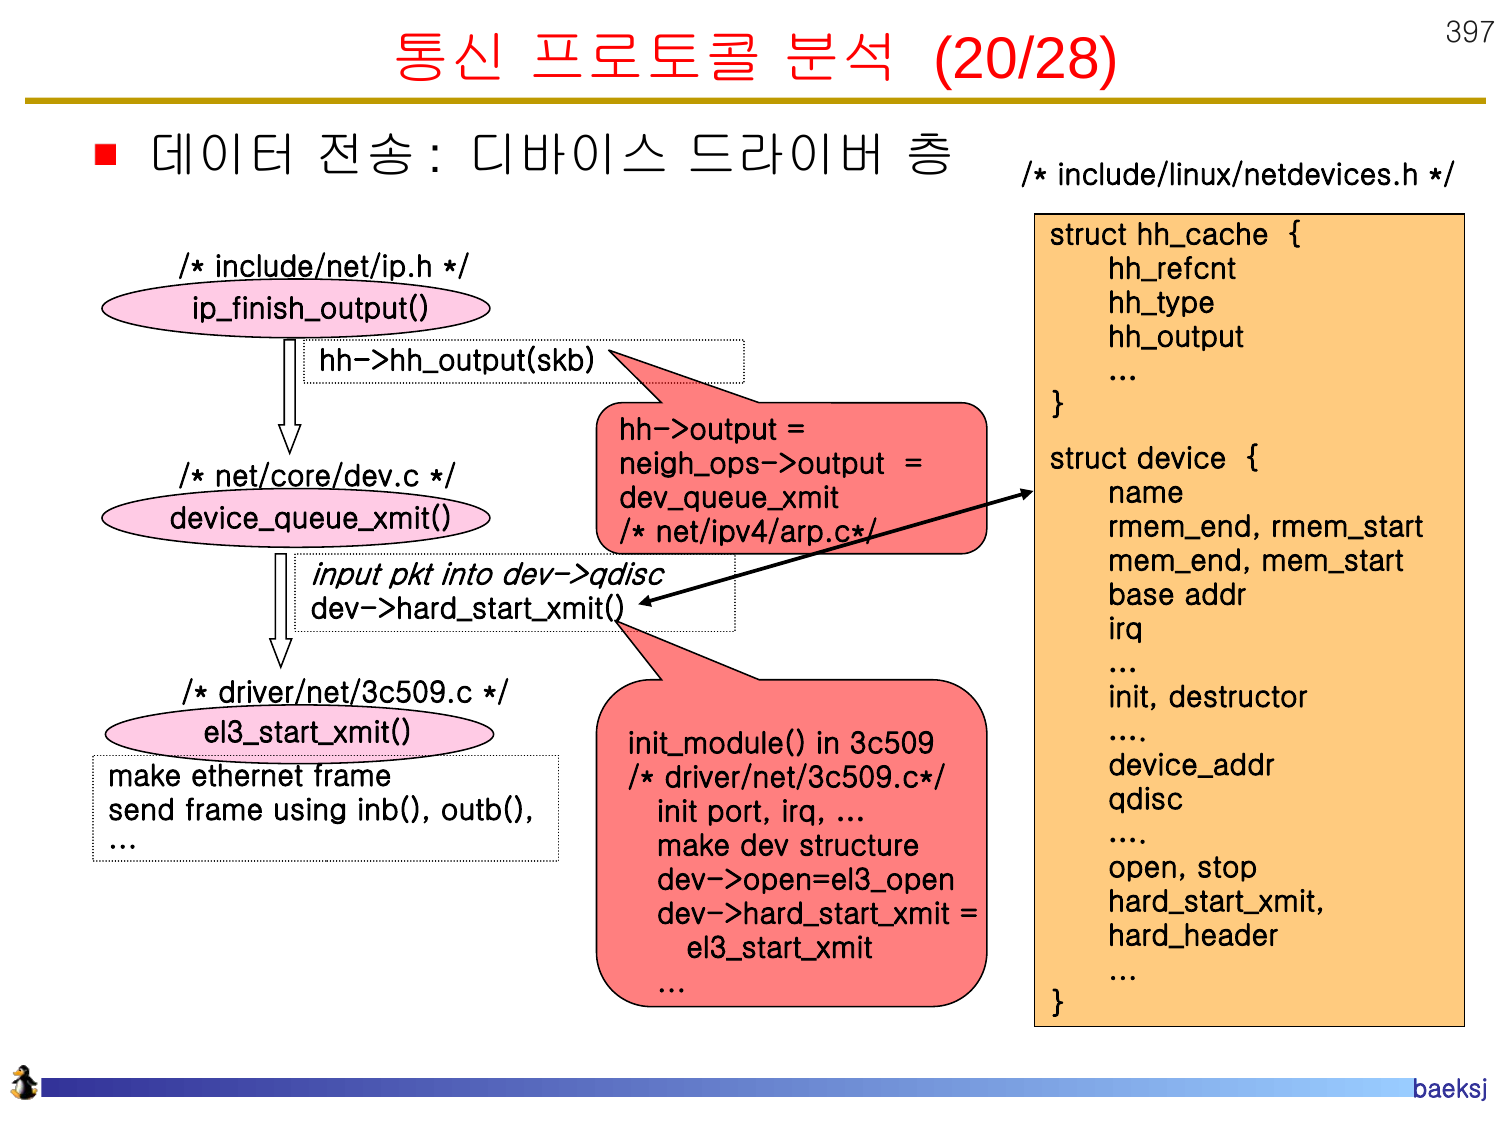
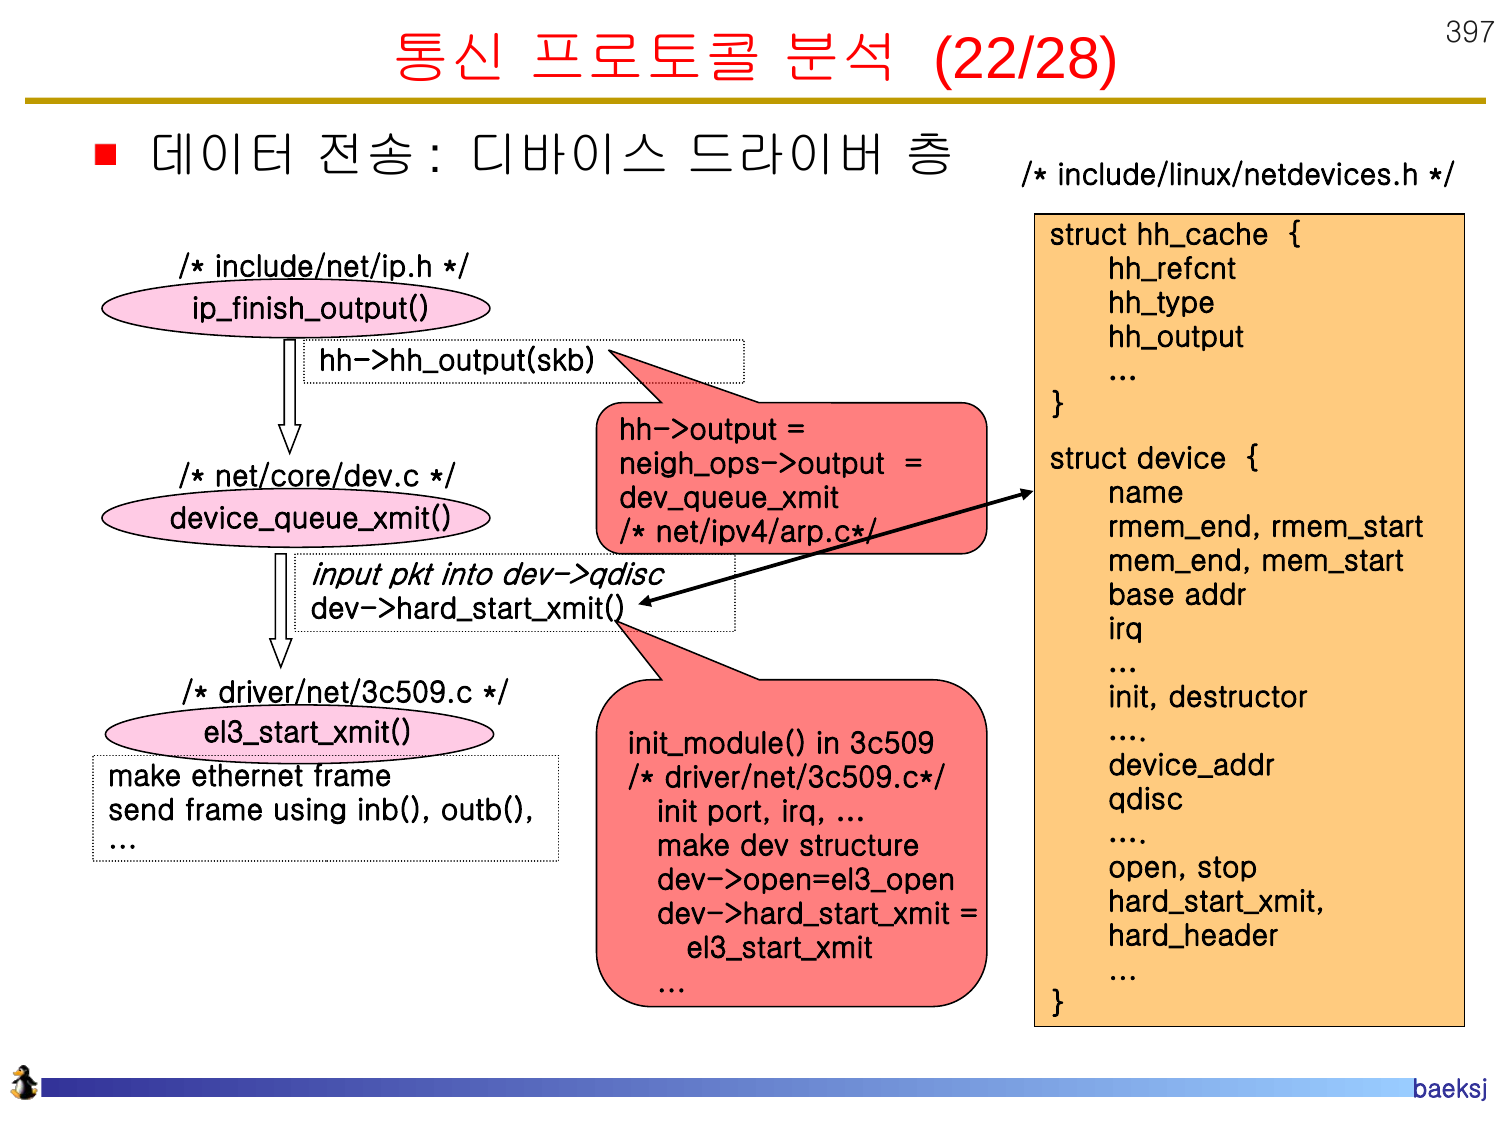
20/28: 20/28 -> 22/28 (1026, 60)
